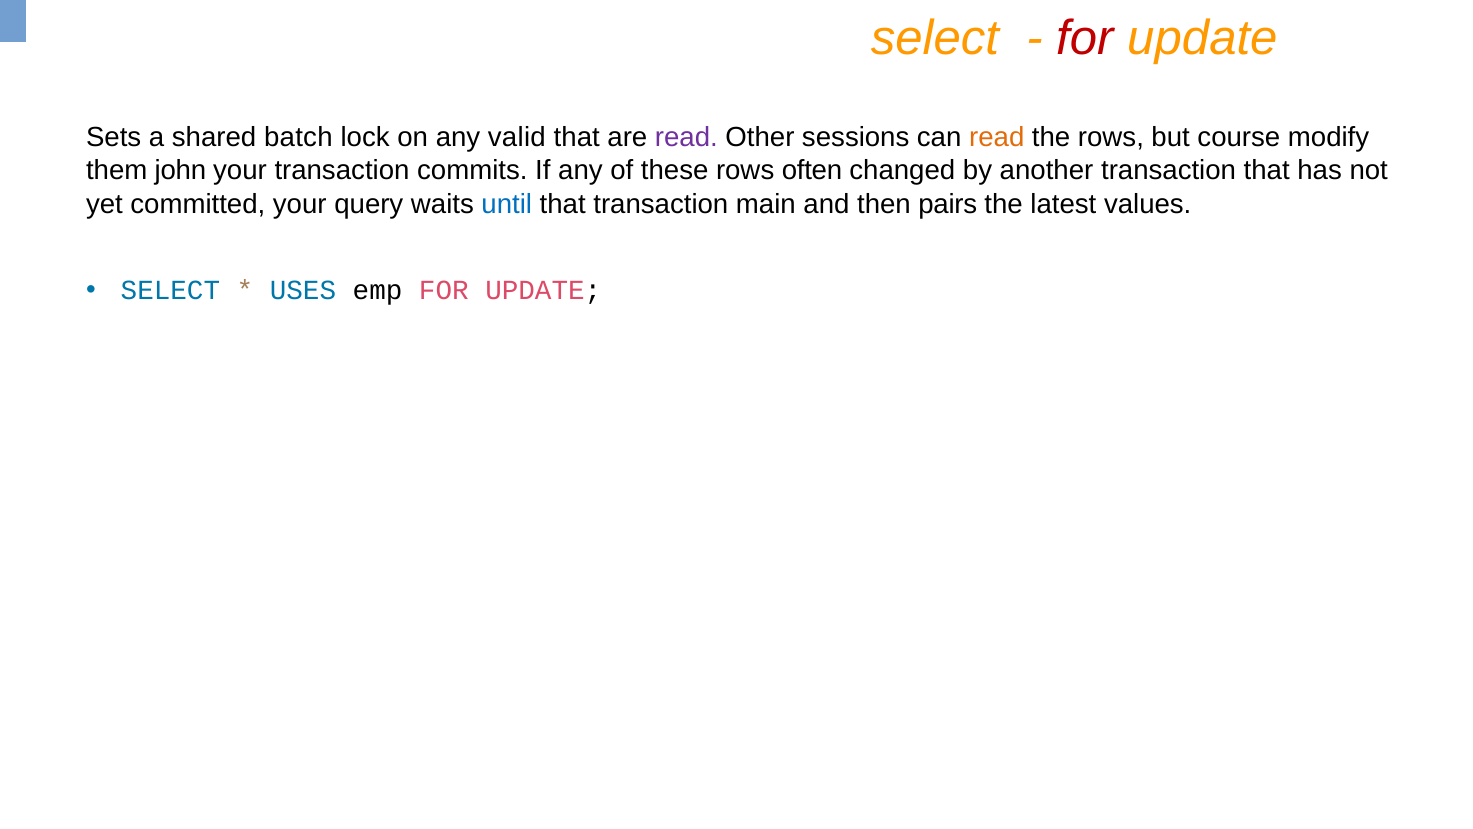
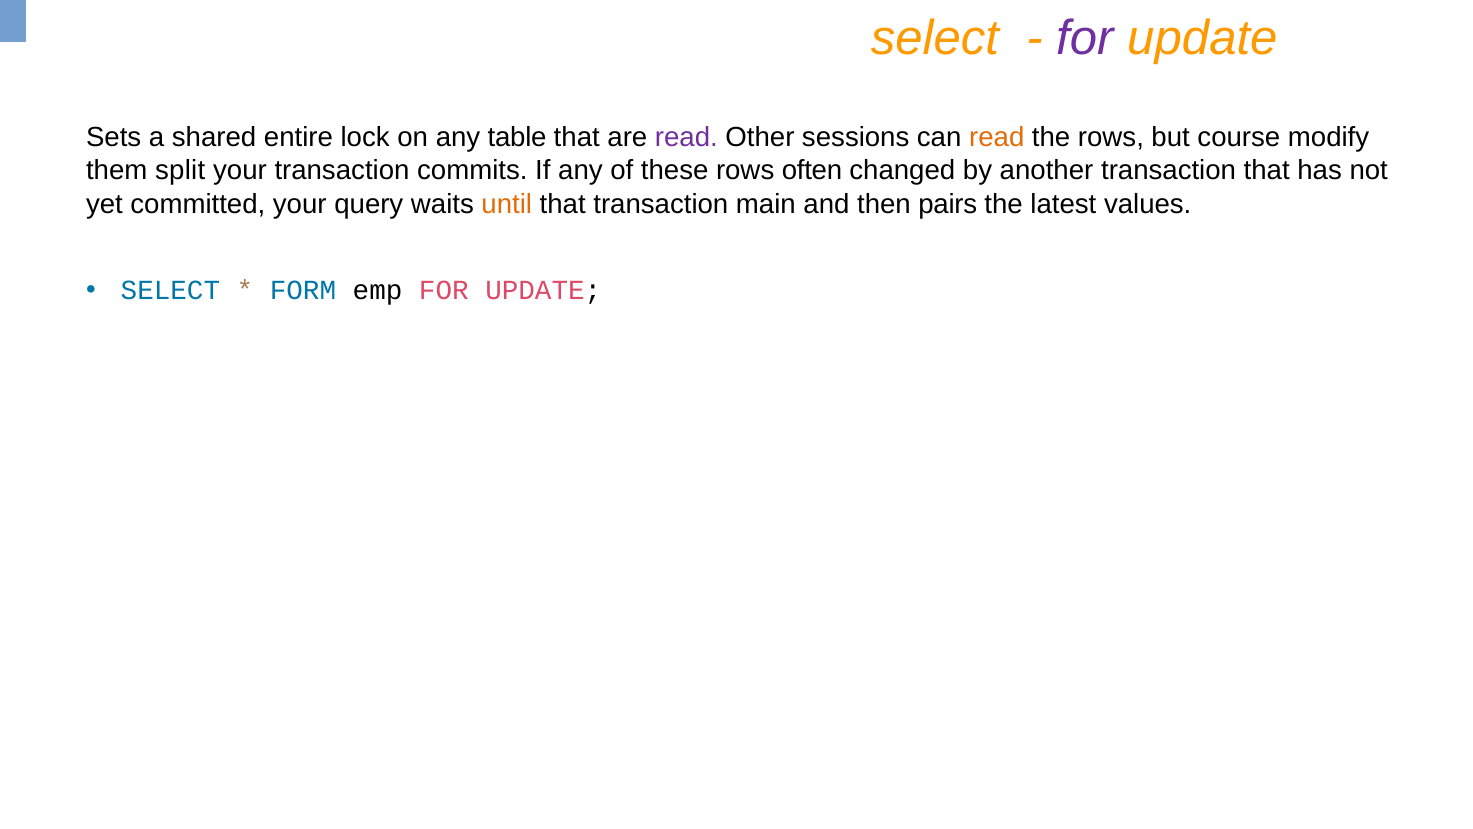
for colour: red -> purple (1085, 38)
batch: batch -> entire (298, 138)
valid: valid -> table (517, 138)
john: john -> split (180, 171)
until colour: blue -> orange (507, 204)
USES: USES -> FORM (303, 290)
